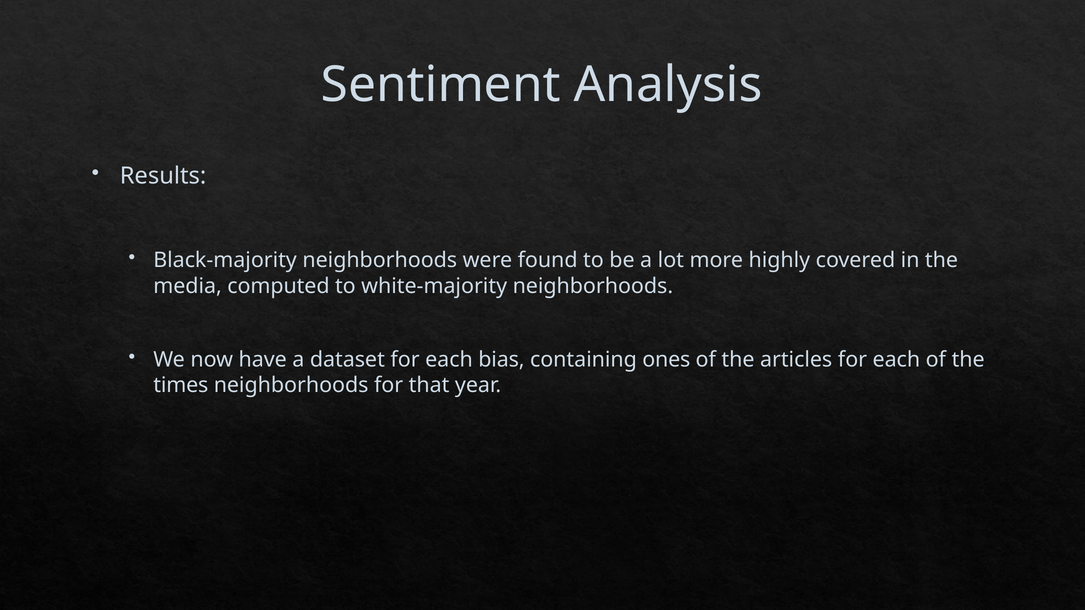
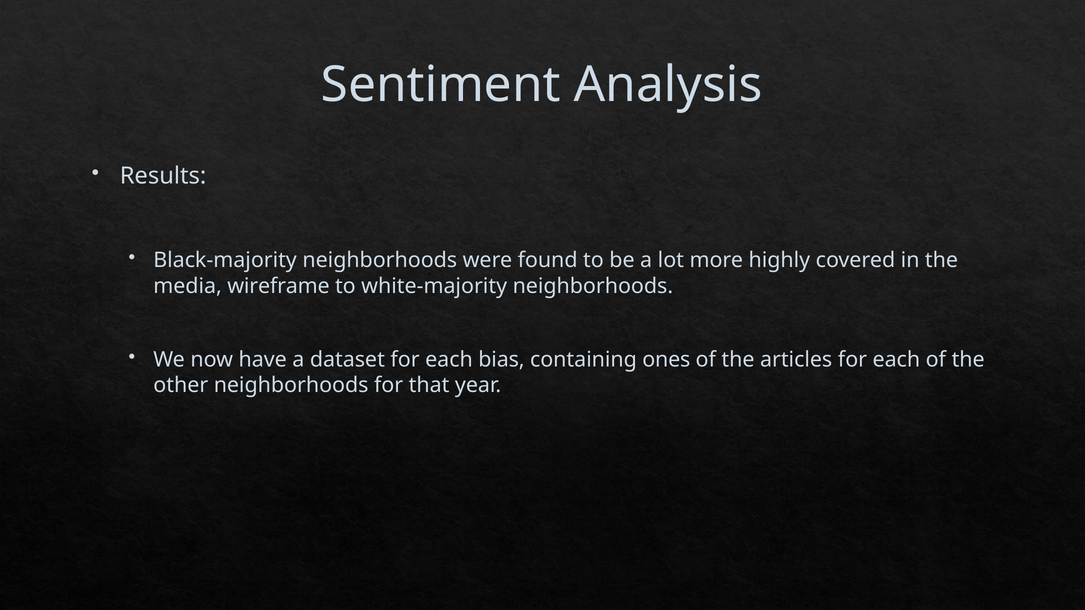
computed: computed -> wireframe (278, 286)
times: times -> other (181, 385)
